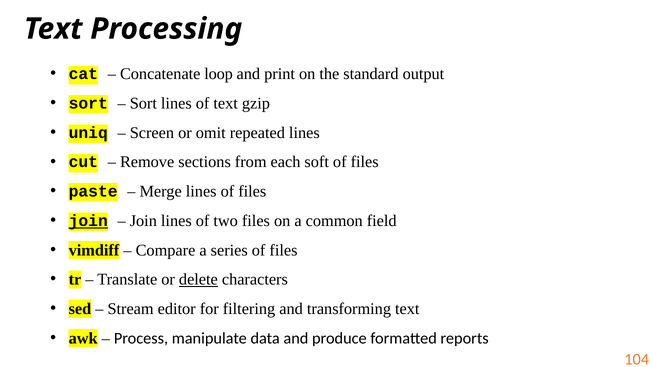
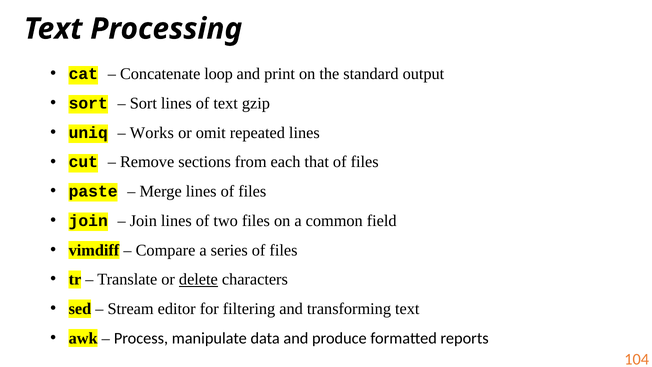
Screen: Screen -> Works (152, 133)
soft: soft -> that (317, 162)
join underline: present -> none (88, 221)
